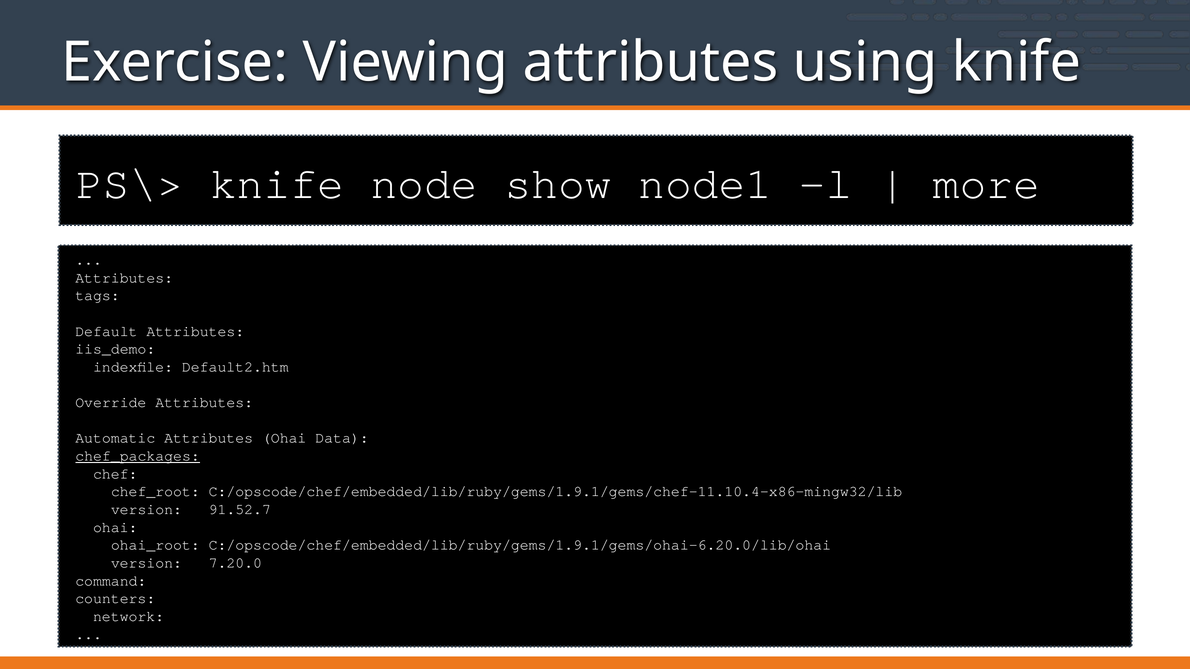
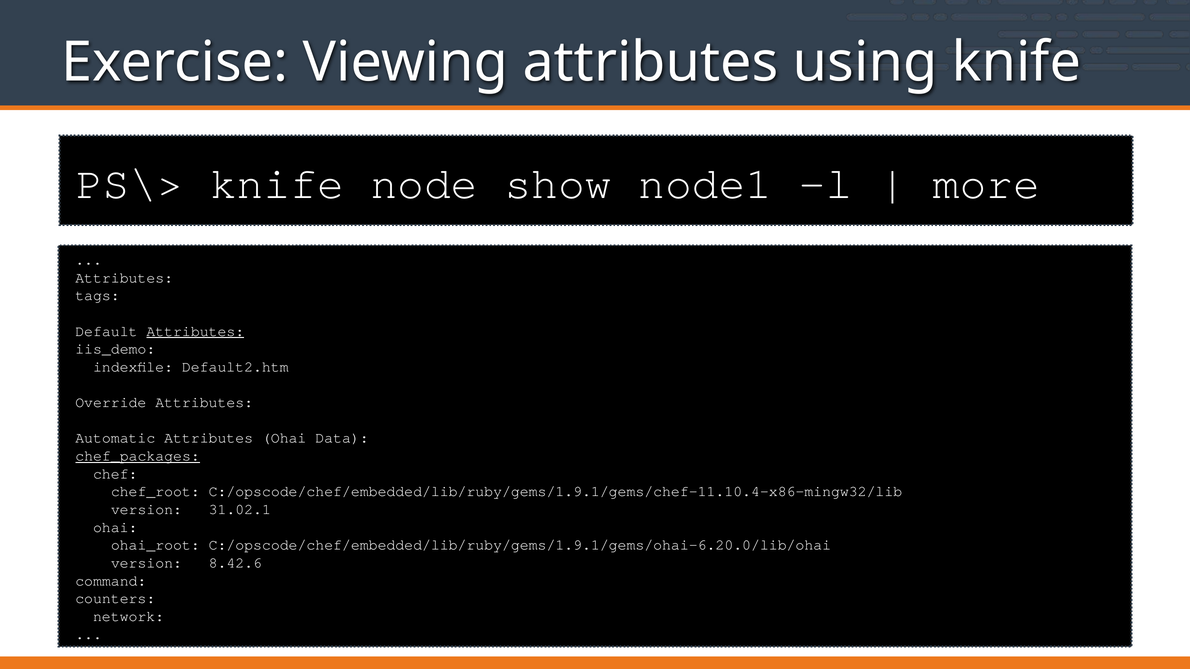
Attributes underline: none -> present (195, 331)
91.52.7: 91.52.7 -> 31.02.1 (240, 510)
7.20.0: 7.20.0 -> 8.42.6 (235, 563)
